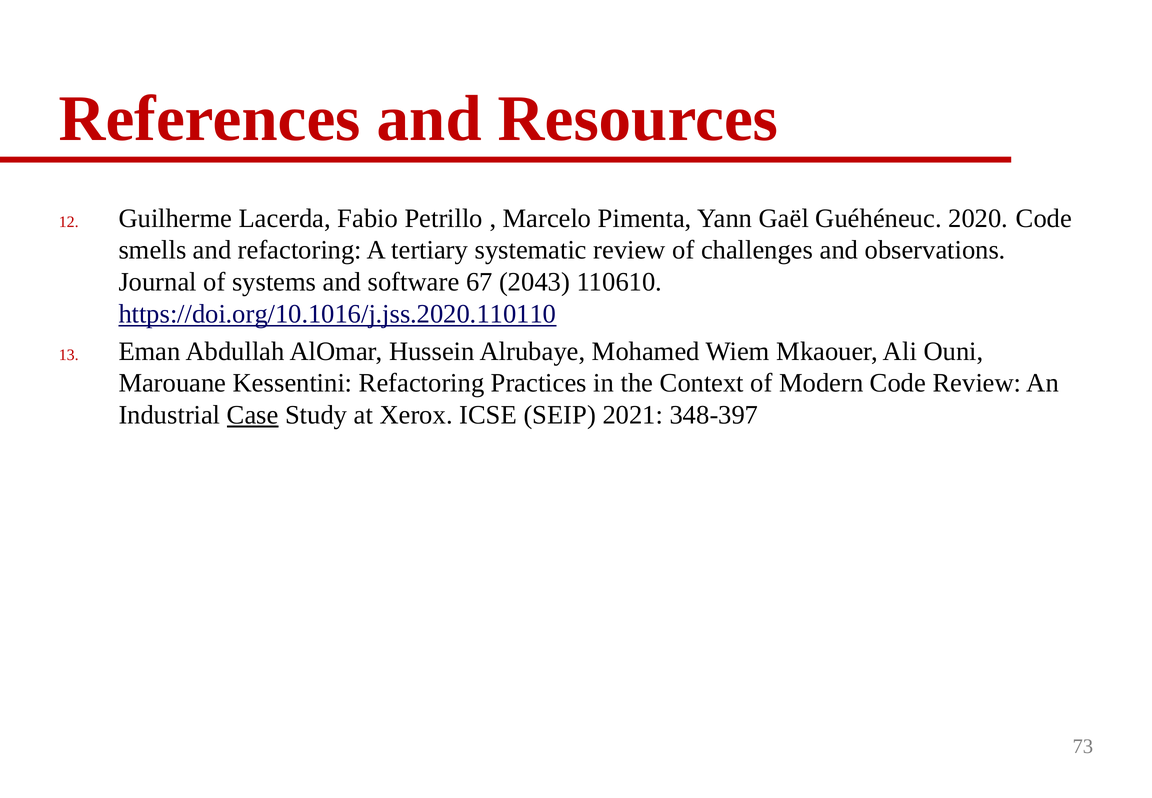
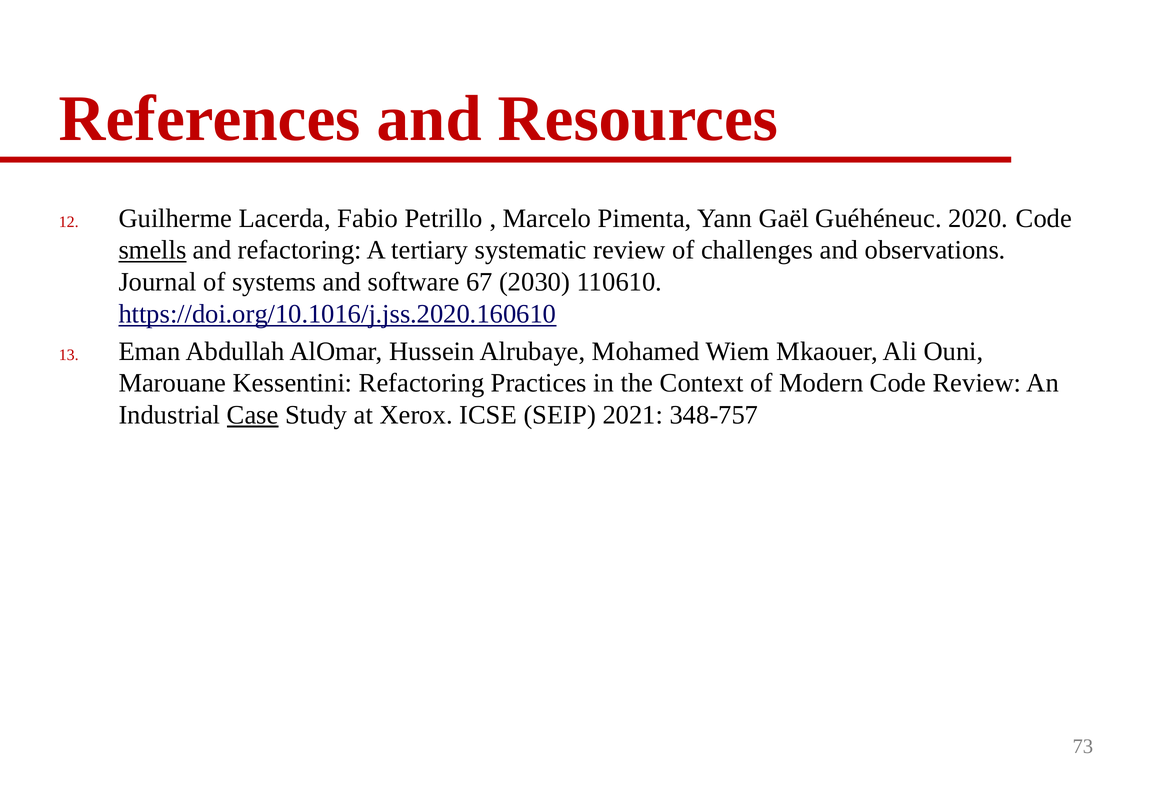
smells underline: none -> present (152, 250)
2043: 2043 -> 2030 (535, 282)
https://doi.org/10.1016/j.jss.2020.110110: https://doi.org/10.1016/j.jss.2020.110110 -> https://doi.org/10.1016/j.jss.2020.160610 (337, 314)
348-397: 348-397 -> 348-757 (714, 415)
